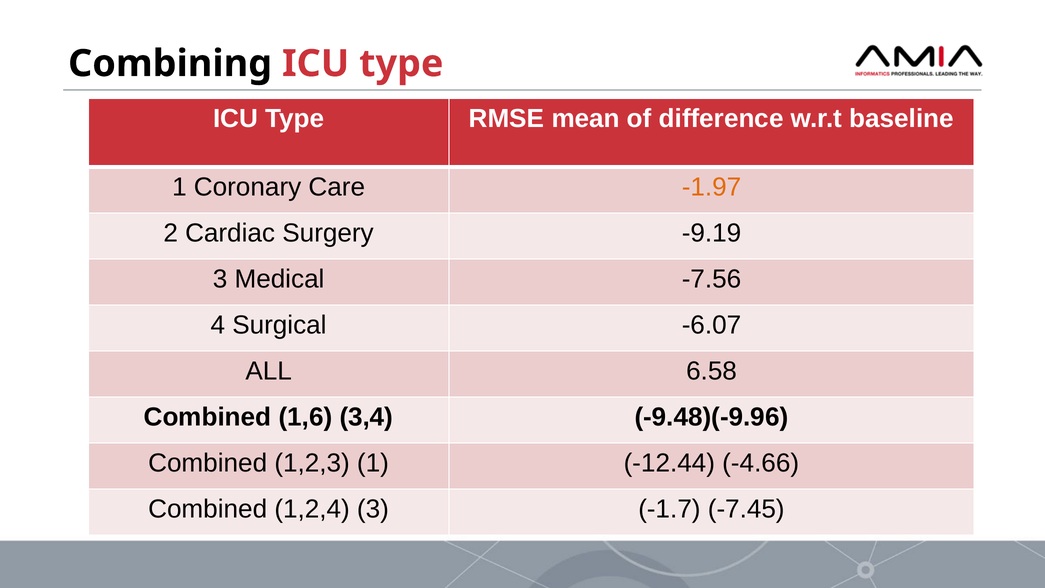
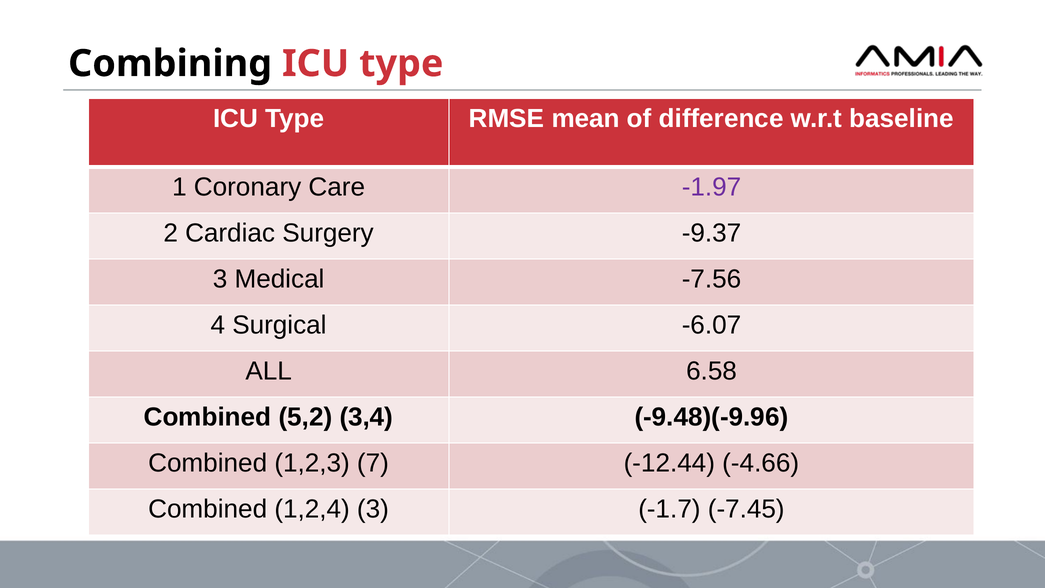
-1.97 colour: orange -> purple (712, 187)
-9.19: -9.19 -> -9.37 (712, 233)
1,6: 1,6 -> 5,2 (305, 417)
1,2,3 1: 1 -> 7 (373, 463)
